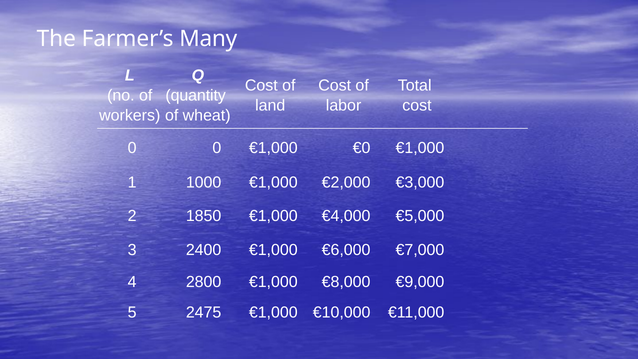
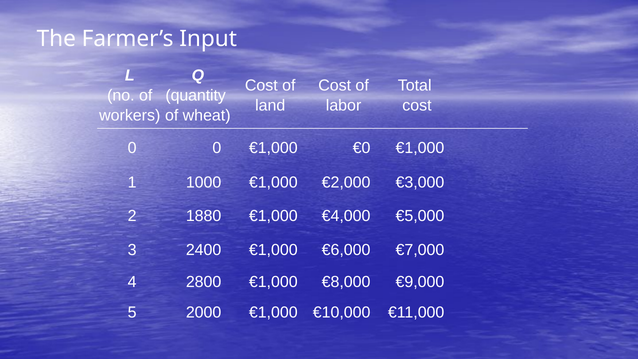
Many: Many -> Input (208, 39)
1850: 1850 -> 1880 (204, 216)
2475: 2475 -> 2000 (204, 312)
